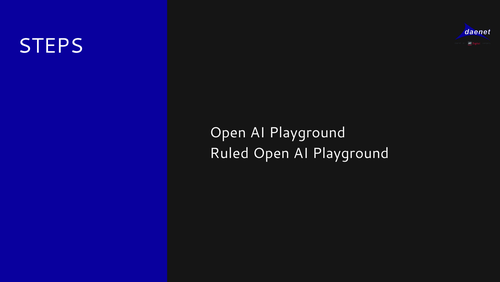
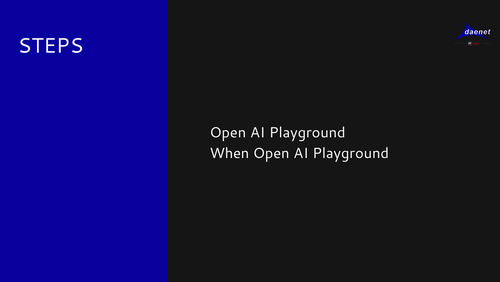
Ruled: Ruled -> When (229, 153)
